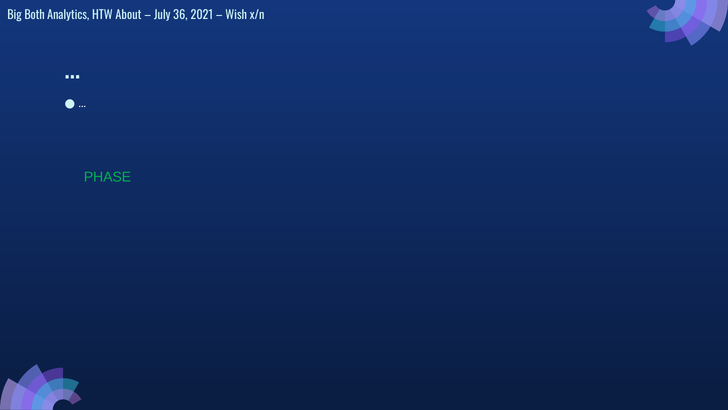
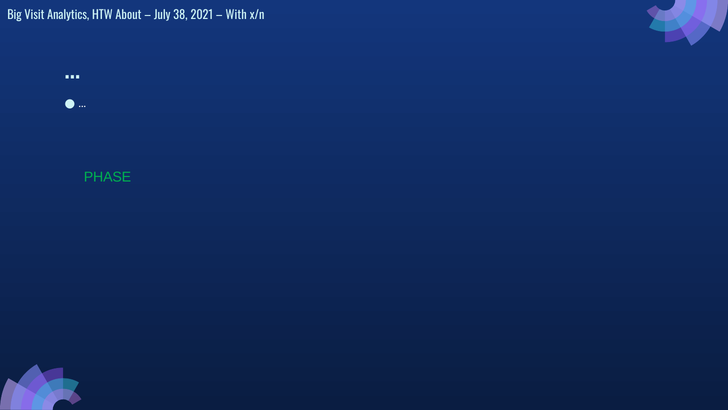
Both: Both -> Visit (34, 15)
36: 36 -> 38 (180, 15)
Wish: Wish -> With (236, 15)
